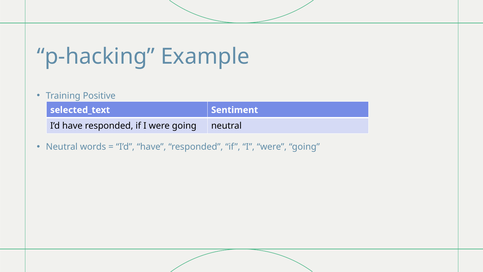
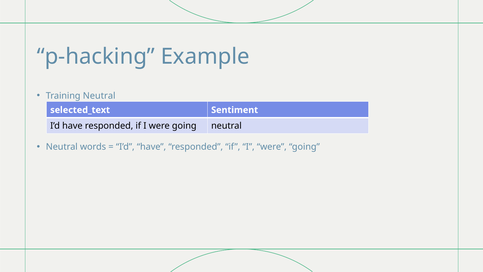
Training Positive: Positive -> Neutral (99, 96)
